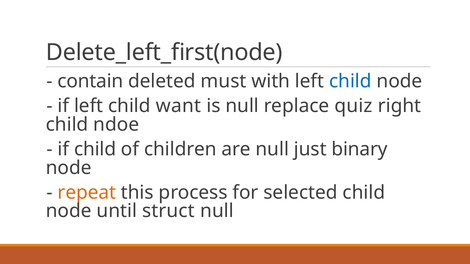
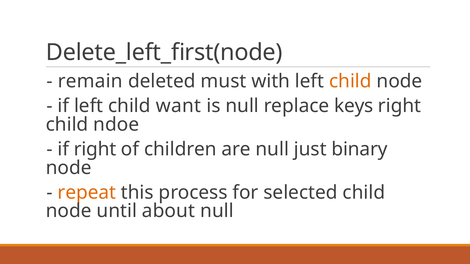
contain: contain -> remain (90, 81)
child colour: blue -> orange (350, 81)
quiz: quiz -> keys (354, 106)
if child: child -> right (95, 149)
struct: struct -> about (169, 211)
